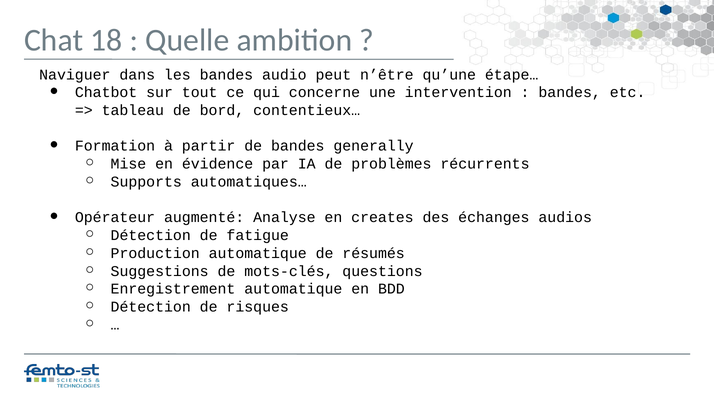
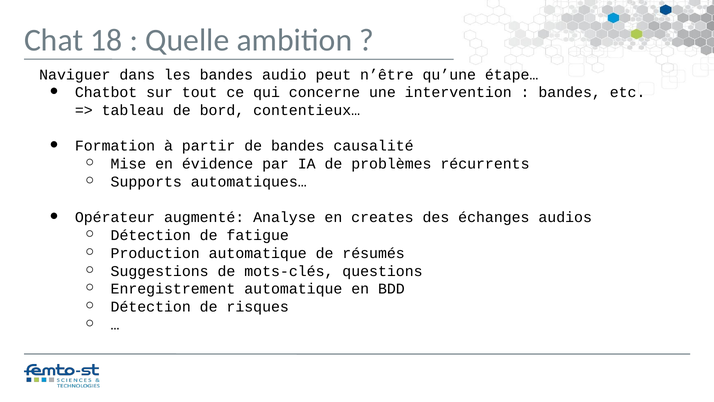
generally: generally -> causalité (374, 146)
